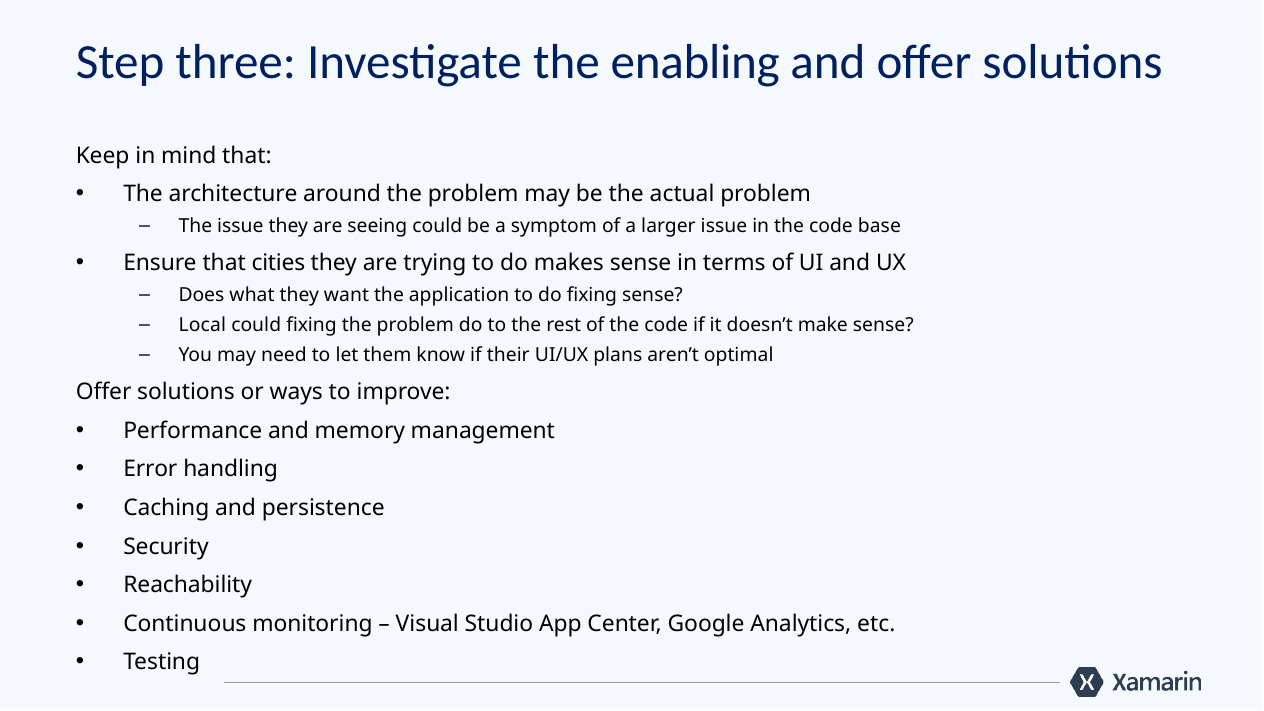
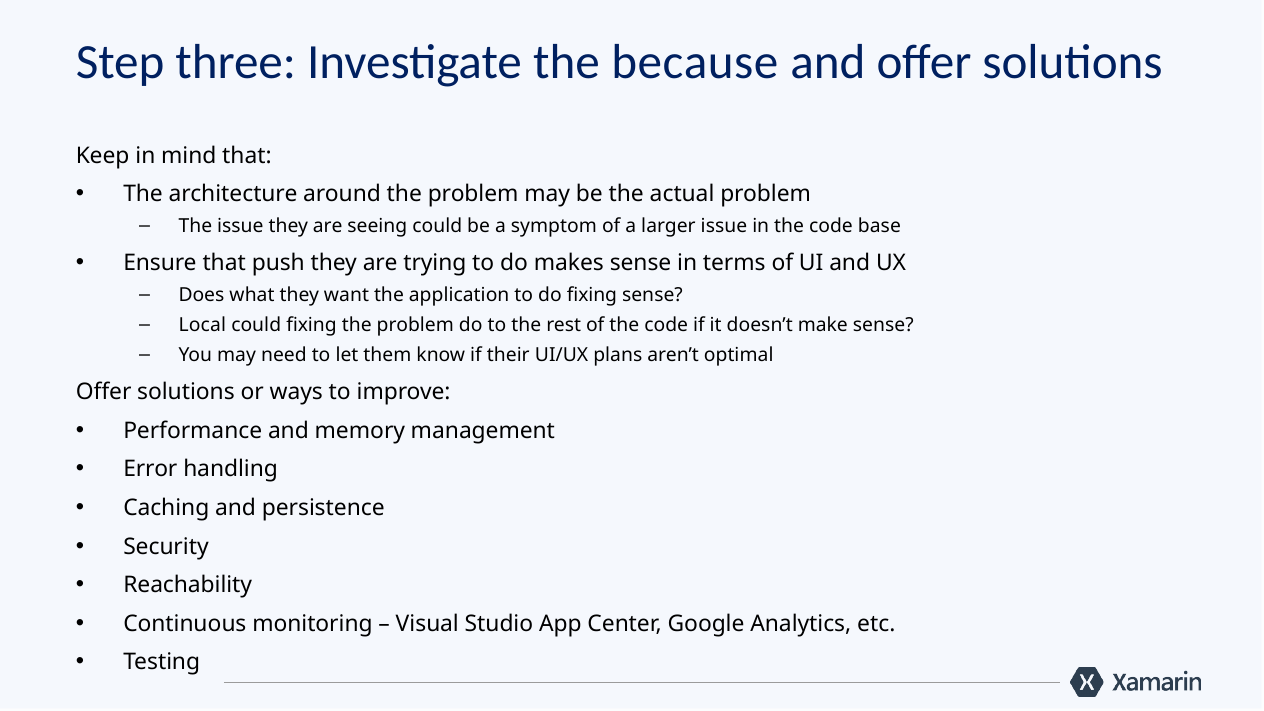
enabling: enabling -> because (695, 62)
cities: cities -> push (278, 263)
